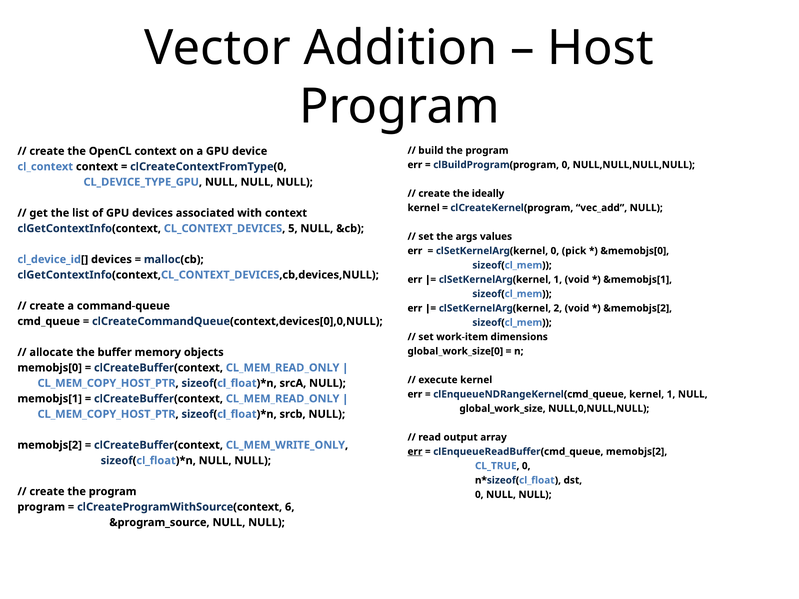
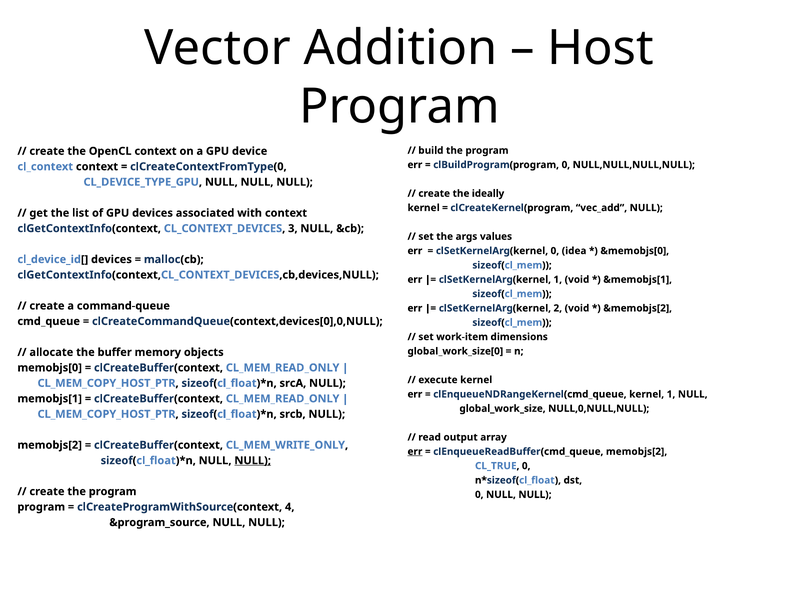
5: 5 -> 3 (293, 229)
pick: pick -> idea (574, 251)
NULL underline: none -> present (253, 461)
6: 6 -> 4 (290, 507)
